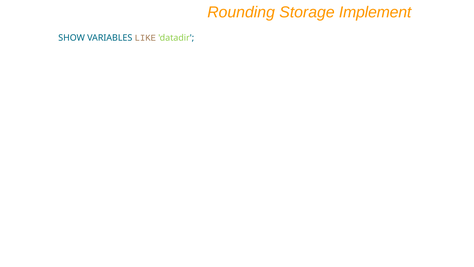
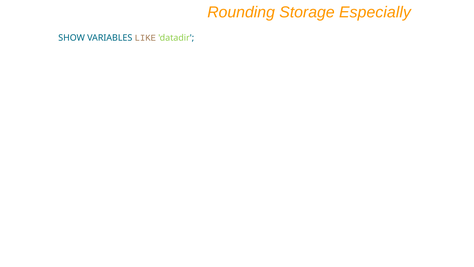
Implement: Implement -> Especially (375, 12)
